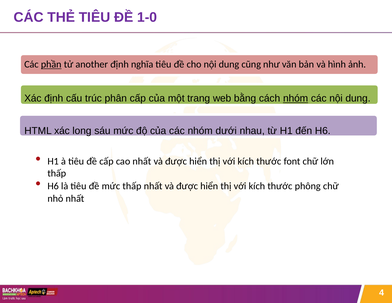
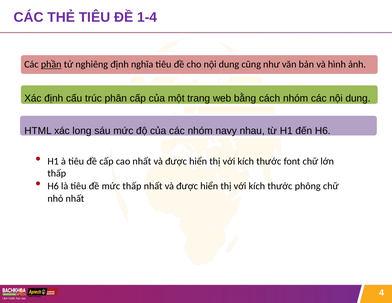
1-0: 1-0 -> 1-4 (147, 17)
another: another -> nghiêng (92, 64)
nhóm underline: present -> none (296, 98)
dưới: dưới -> navy (226, 131)
